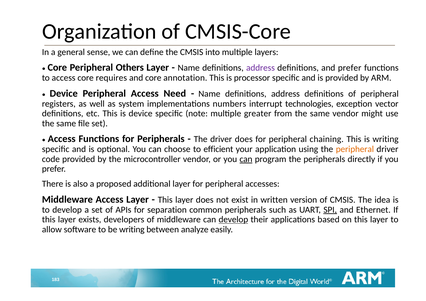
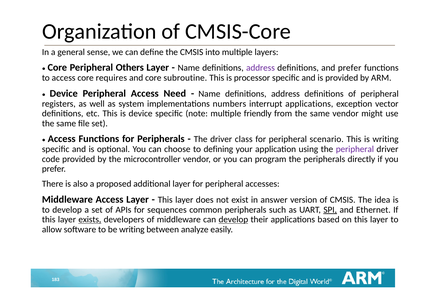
annotation: annotation -> subroutine (185, 78)
interrupt technologies: technologies -> applications (309, 104)
greater: greater -> friendly (258, 114)
driver does: does -> class (244, 139)
chaining: chaining -> scenario (327, 139)
efficient: efficient -> defining (218, 149)
peripheral colour: orange -> purple (355, 149)
can underline: present -> none (246, 159)
written: written -> answer (274, 200)
separation: separation -> sequences (167, 210)
exists underline: none -> present (90, 220)
